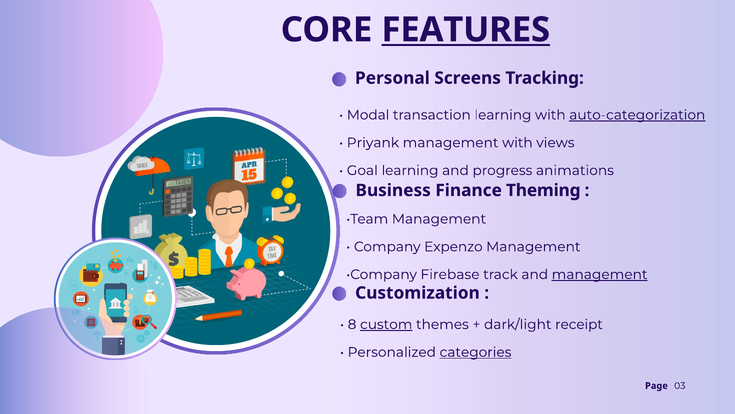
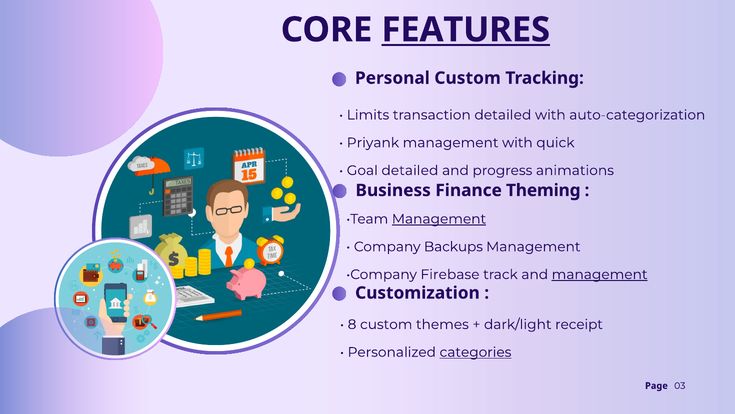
Personal Screens: Screens -> Custom (468, 78)
Modal: Modal -> Limits (368, 115)
transaction learning: learning -> detailed (503, 115)
auto-categorization underline: present -> none (637, 115)
views: views -> quick (555, 143)
Goal learning: learning -> detailed (410, 170)
Management underline: none -> present (439, 219)
Expenzo: Expenzo -> Backups (453, 246)
custom underline: present -> none (386, 324)
